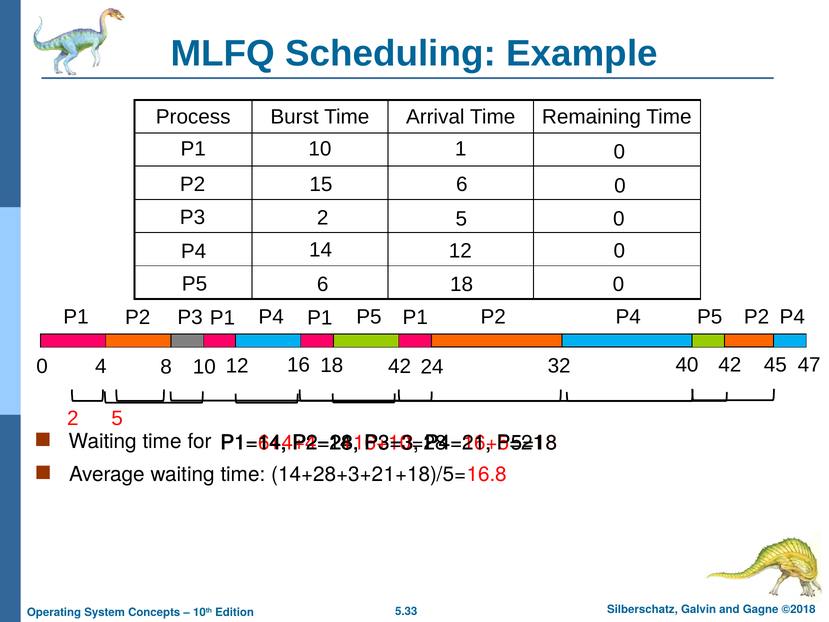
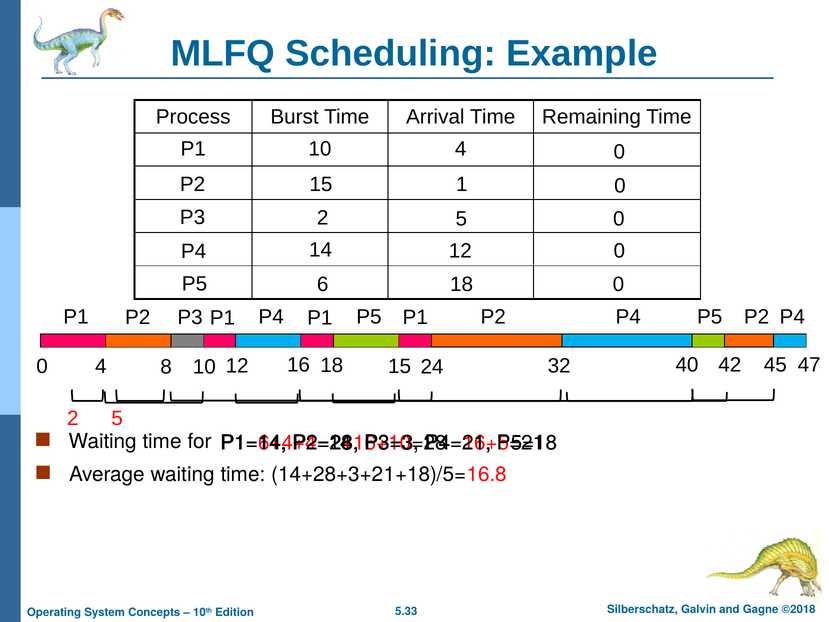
10 1: 1 -> 4 (461, 149)
15 6: 6 -> 1 (462, 184)
18 42: 42 -> 15 (400, 366)
